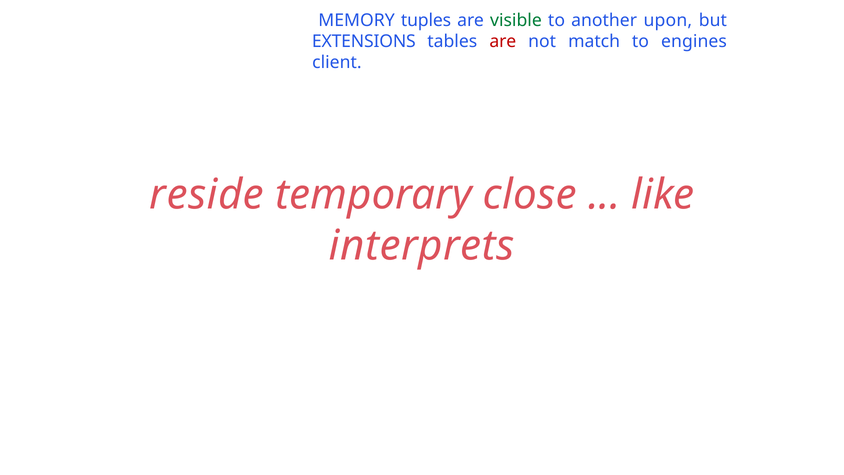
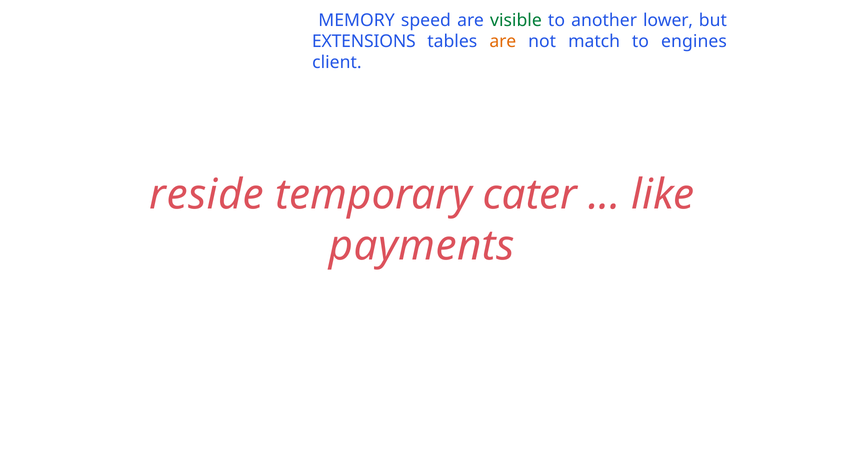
tuples: tuples -> speed (426, 20)
upon: upon -> lower (668, 20)
are colour: red -> orange (503, 41)
close: close -> cater (530, 195)
interprets: interprets -> payments (422, 246)
